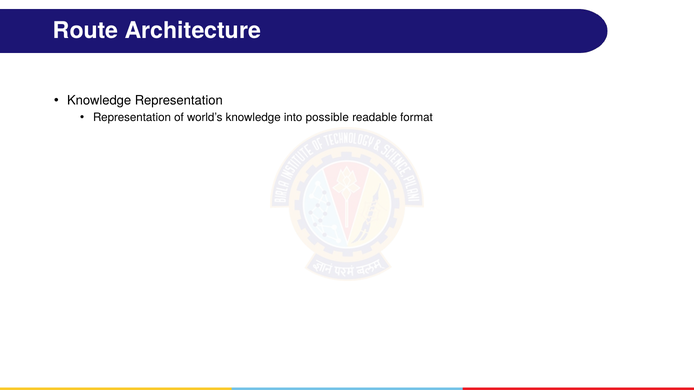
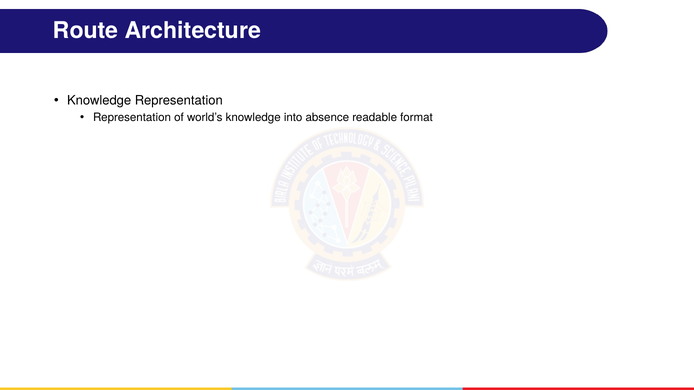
possible: possible -> absence (327, 118)
